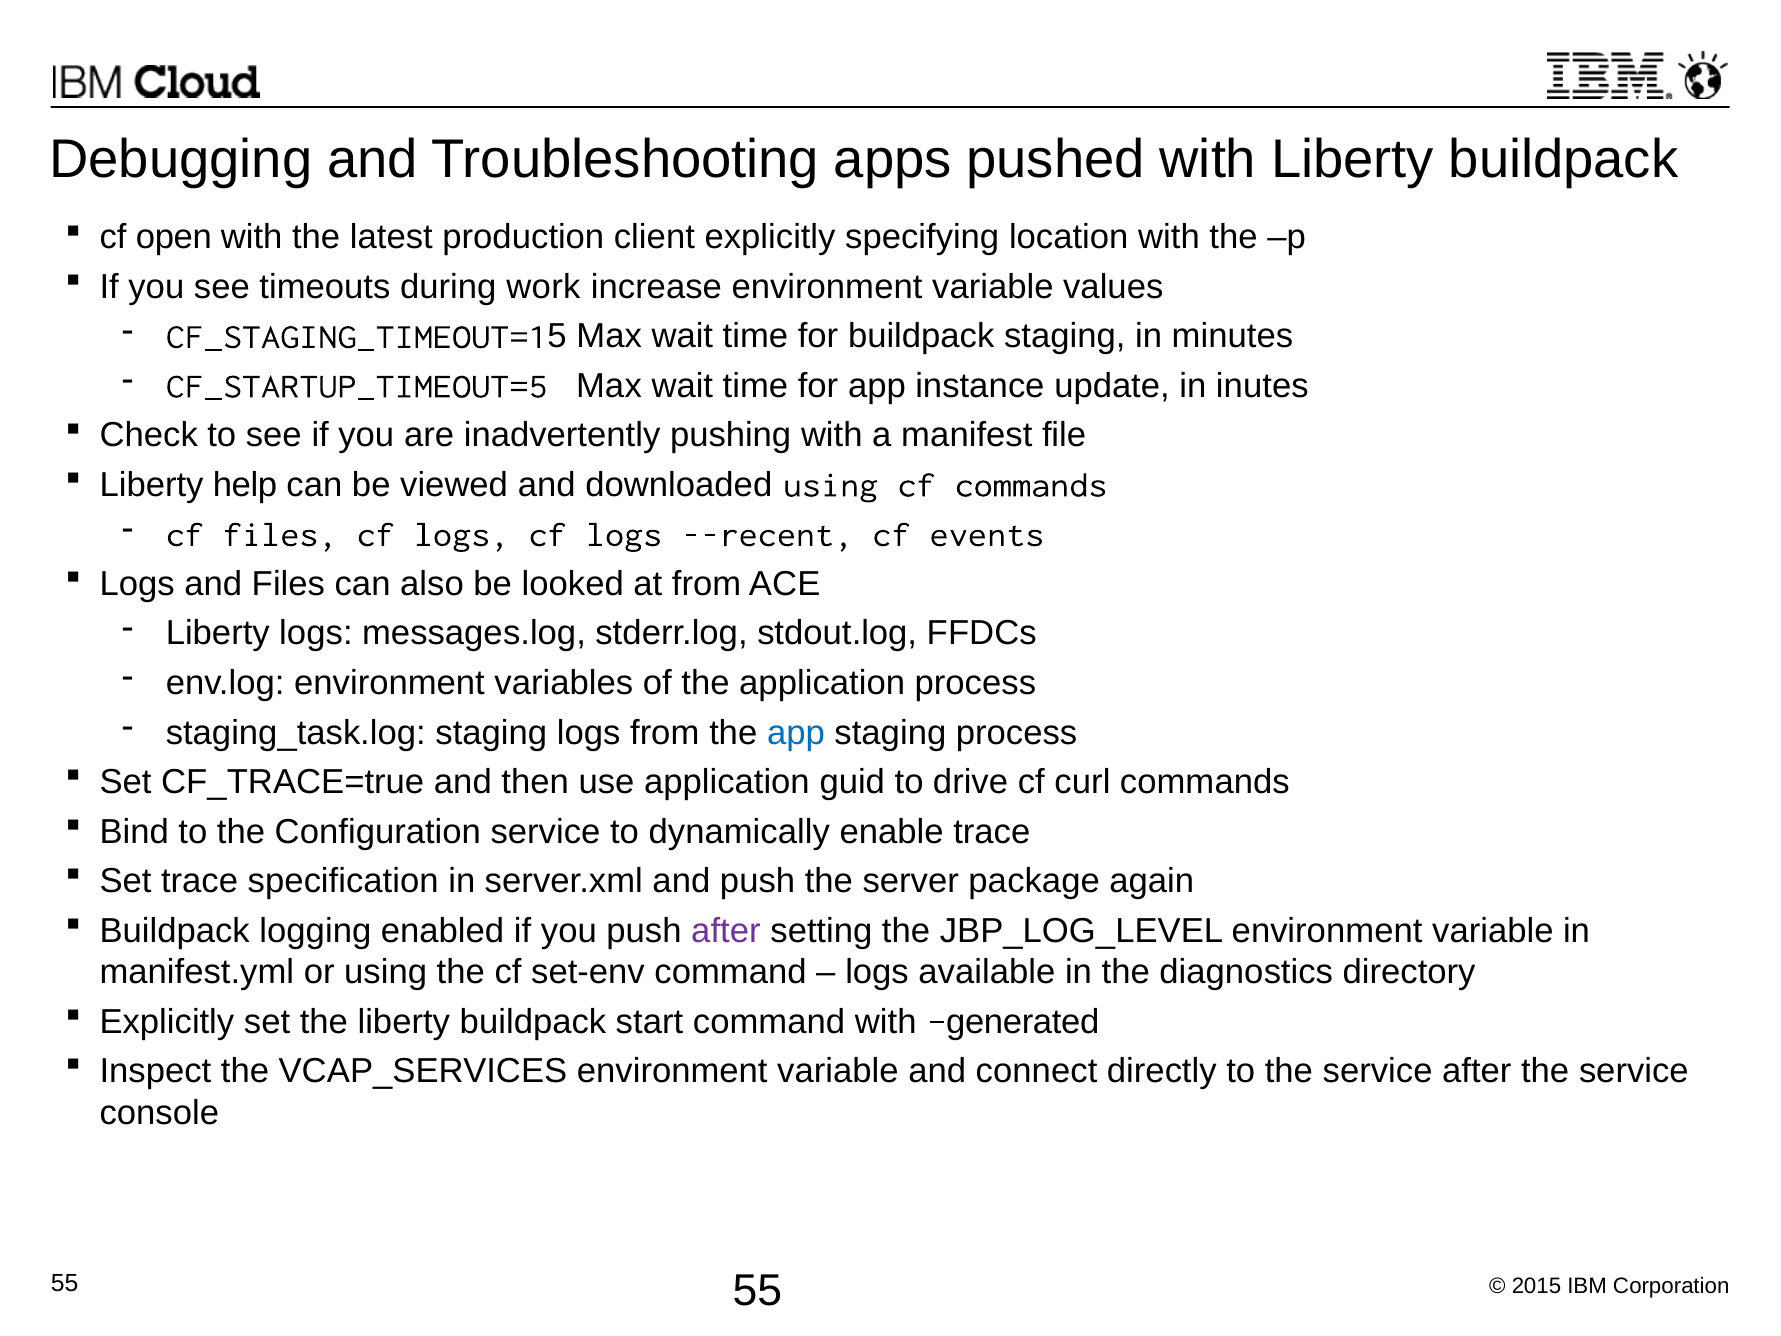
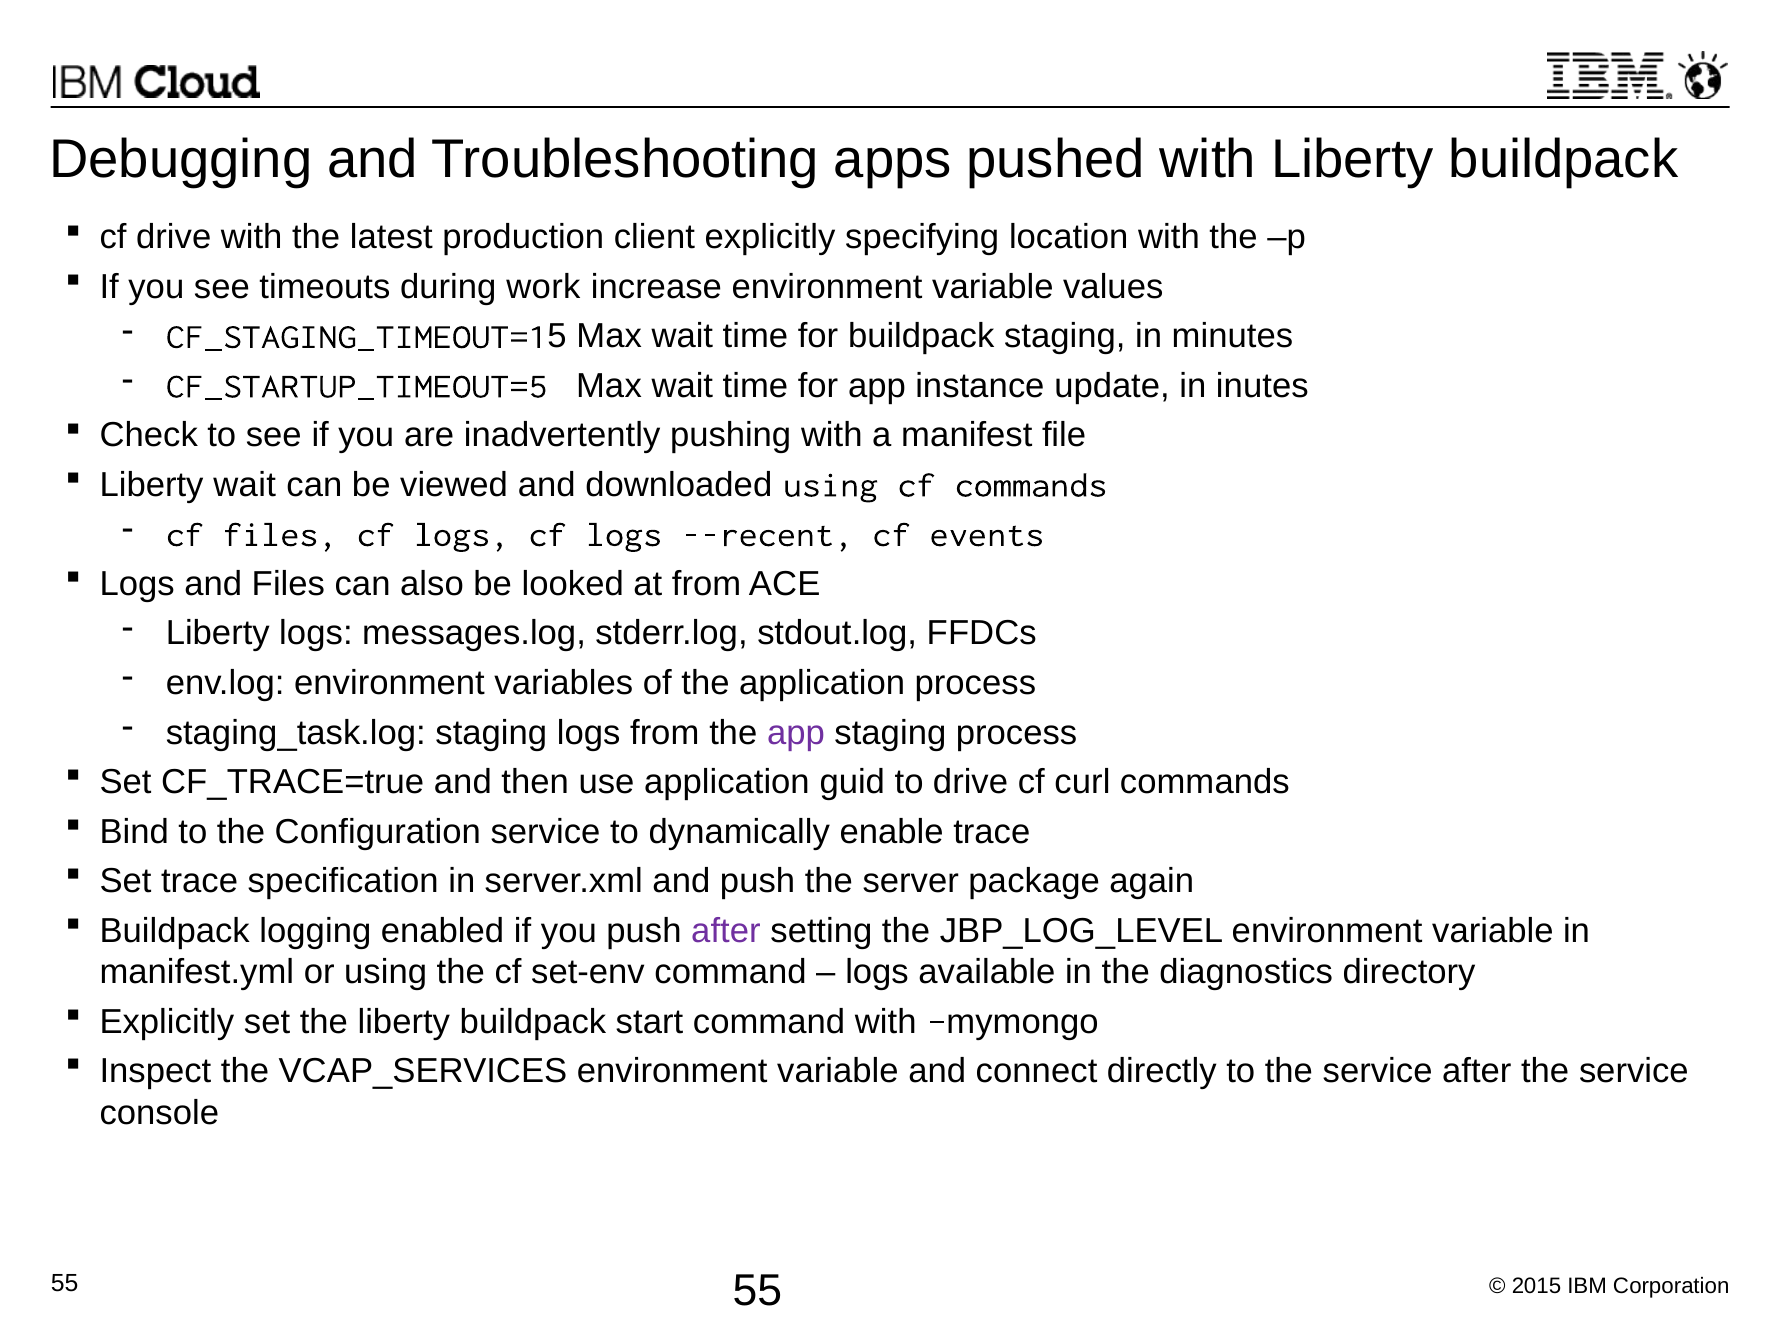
cf open: open -> drive (174, 237)
Liberty help: help -> wait (245, 485)
app colour: blue -> purple (796, 732)
generated: generated -> mymongo (1023, 1022)
